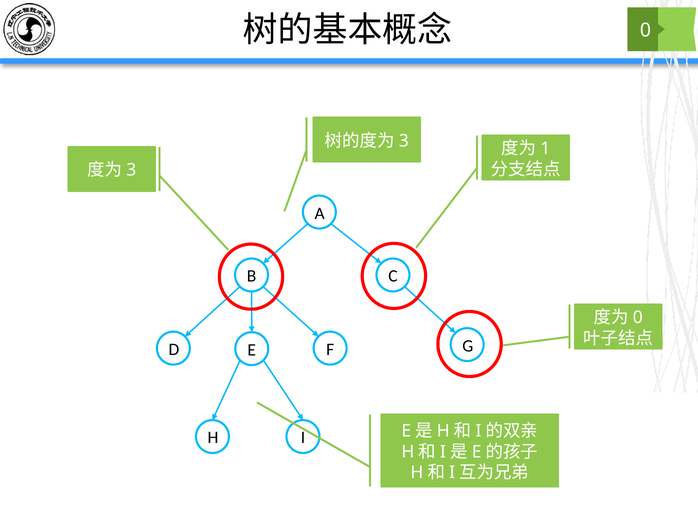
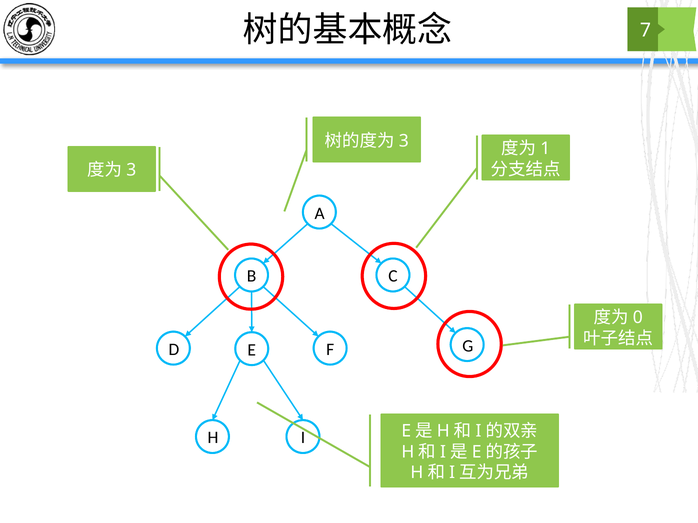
0: 0 -> 7 (645, 31)
